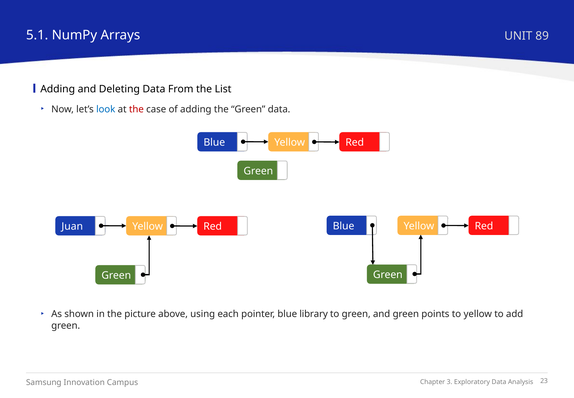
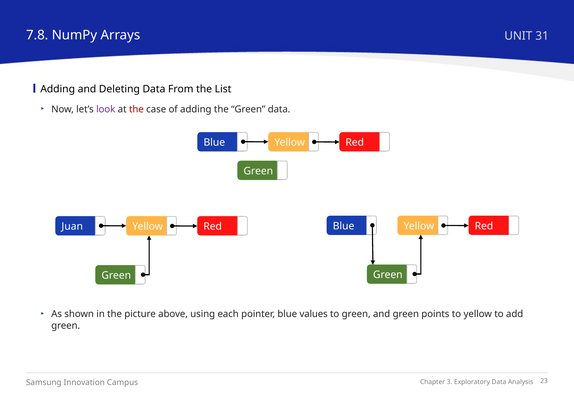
5.1: 5.1 -> 7.8 (37, 35)
89: 89 -> 31 (542, 36)
look colour: blue -> purple (106, 109)
library: library -> values (314, 314)
